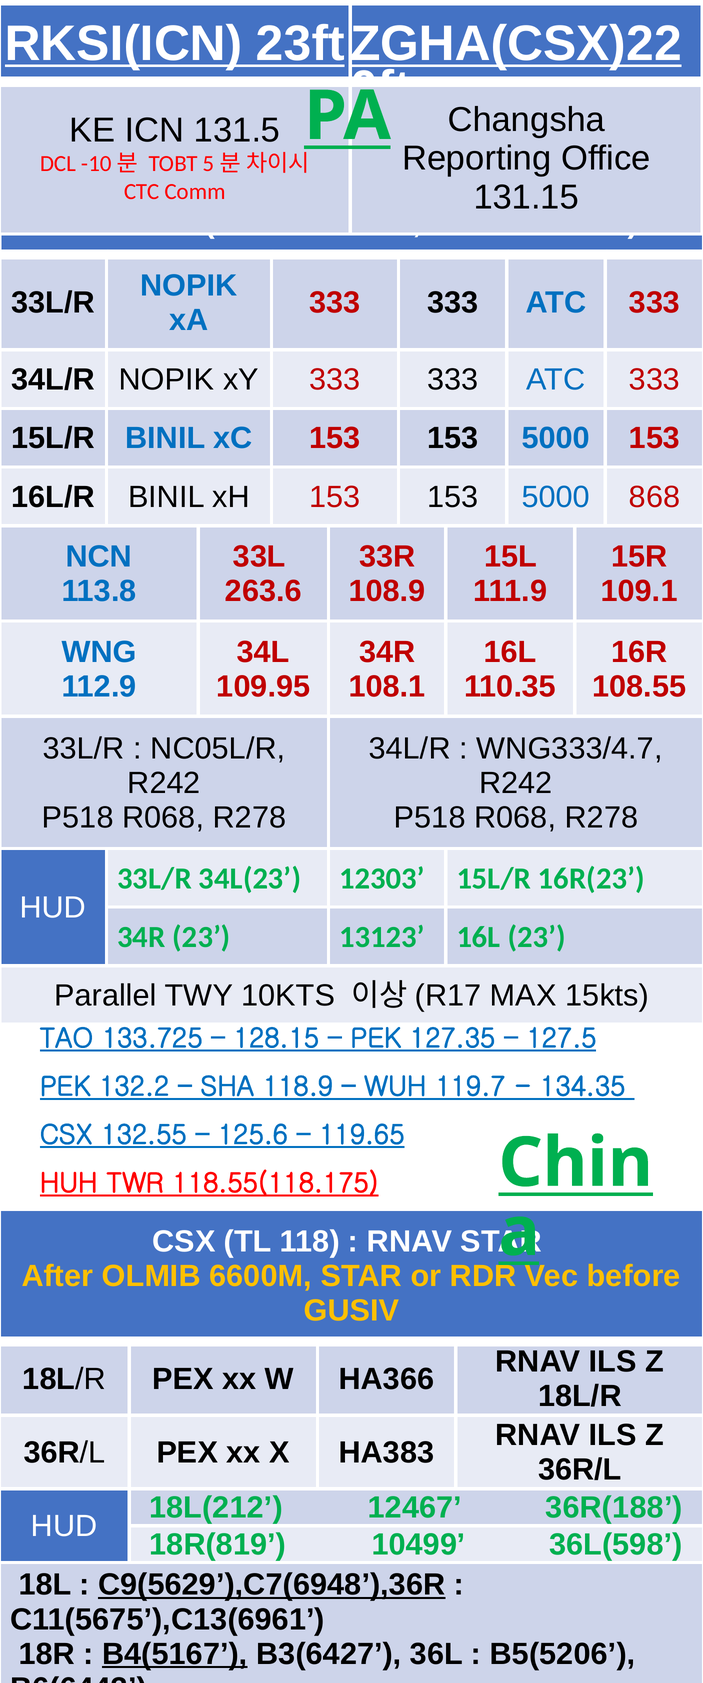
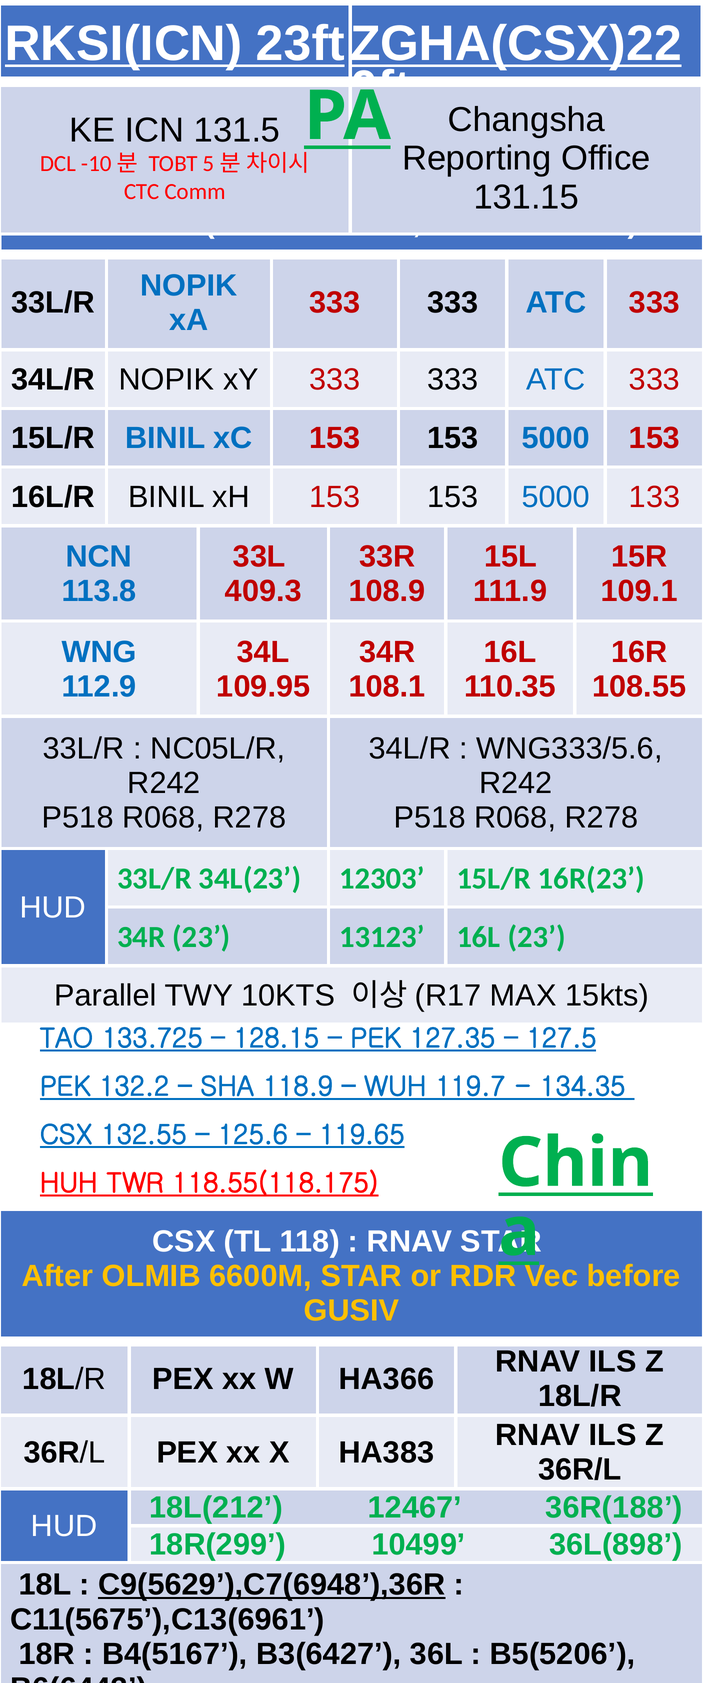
868: 868 -> 133 (655, 497)
263.6: 263.6 -> 409.3 (263, 591)
WNG333/4.7: WNG333/4.7 -> WNG333/5.6 (569, 748)
18R(819: 18R(819 -> 18R(299 (218, 1544)
36L(598: 36L(598 -> 36L(898 (616, 1544)
B4(5167 underline: present -> none (175, 1653)
